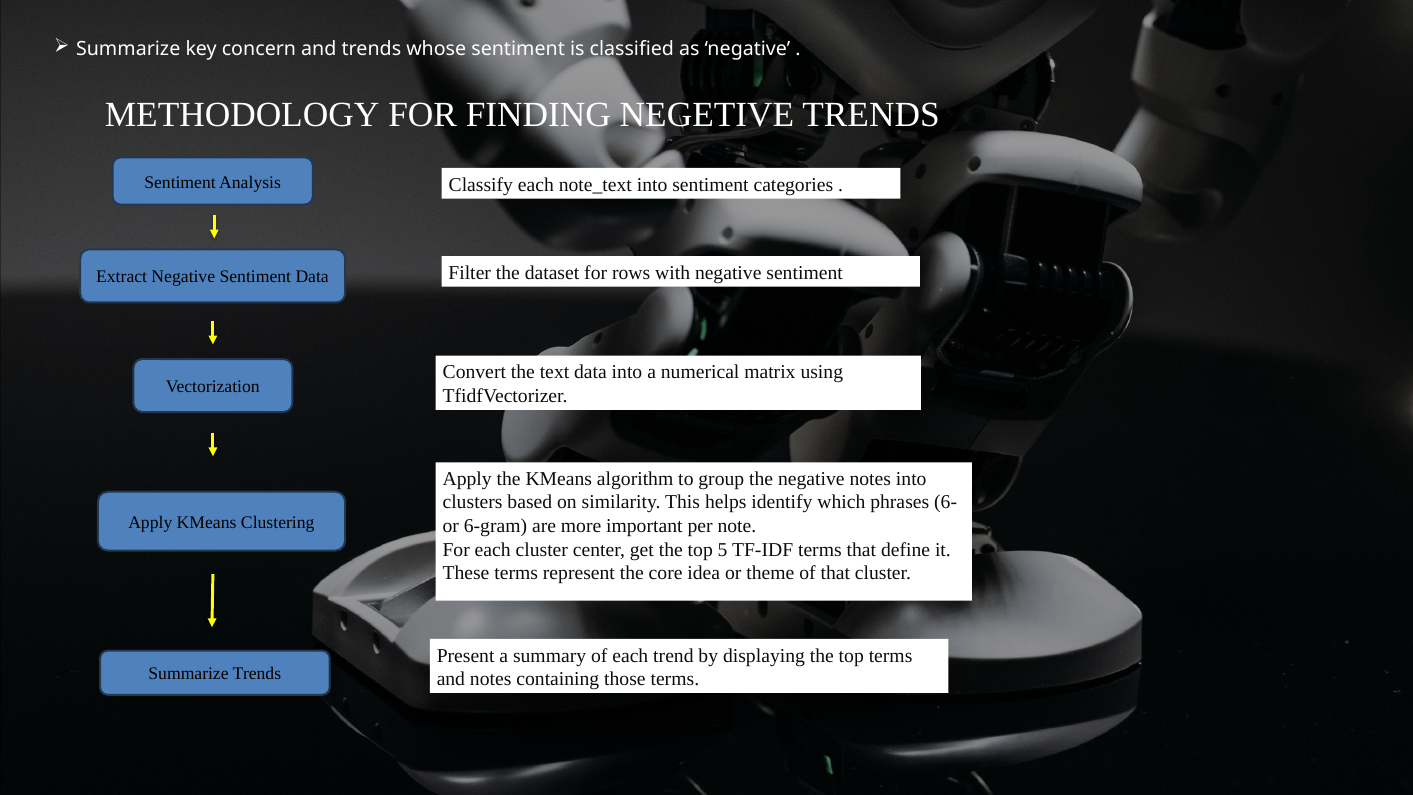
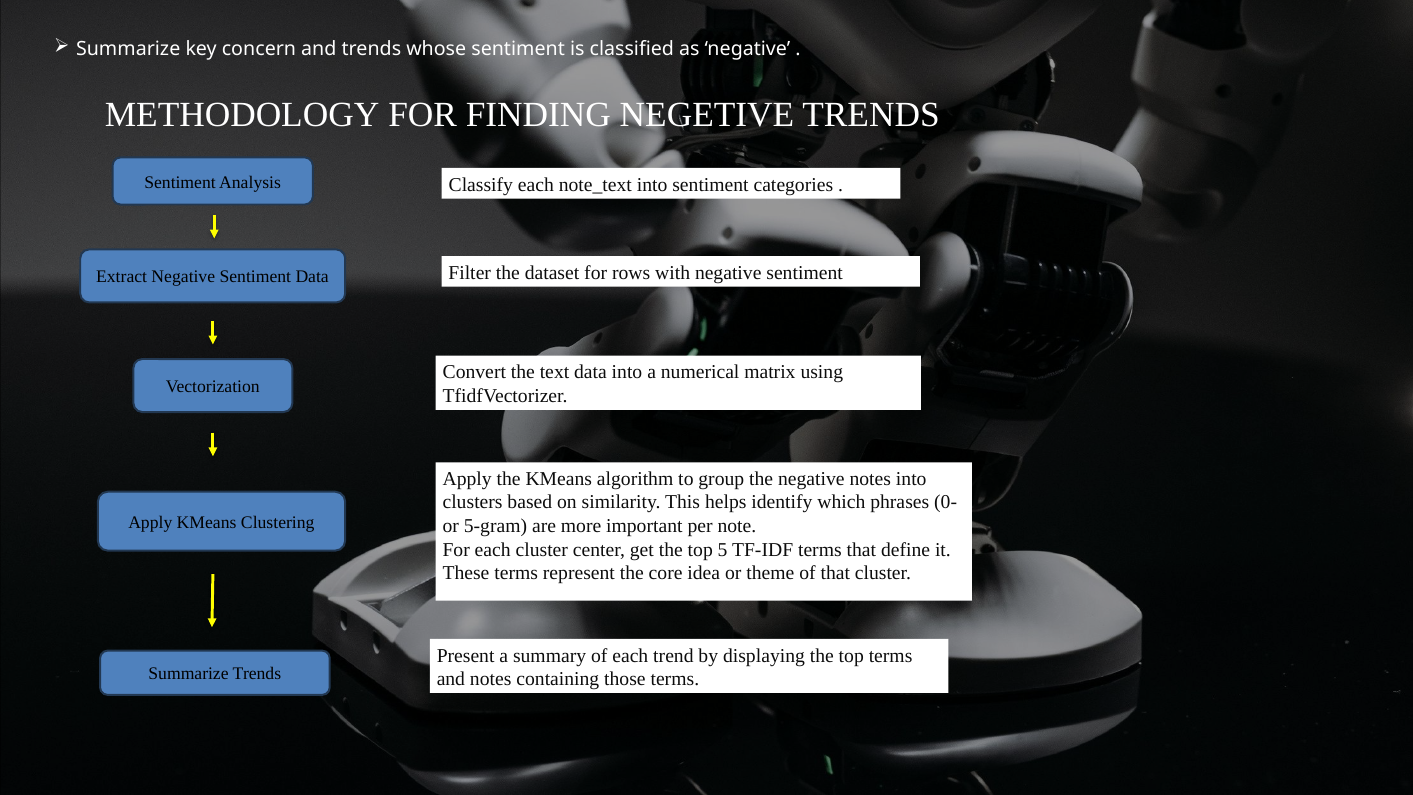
6-: 6- -> 0- (946, 502)
6-gram: 6-gram -> 5-gram (495, 526)
